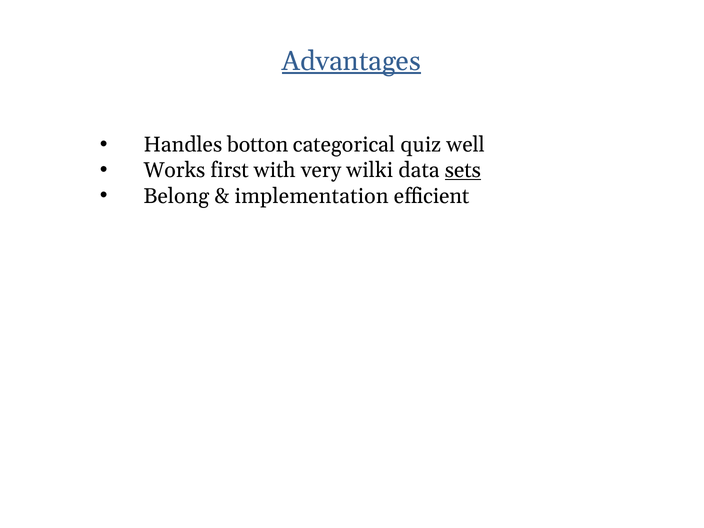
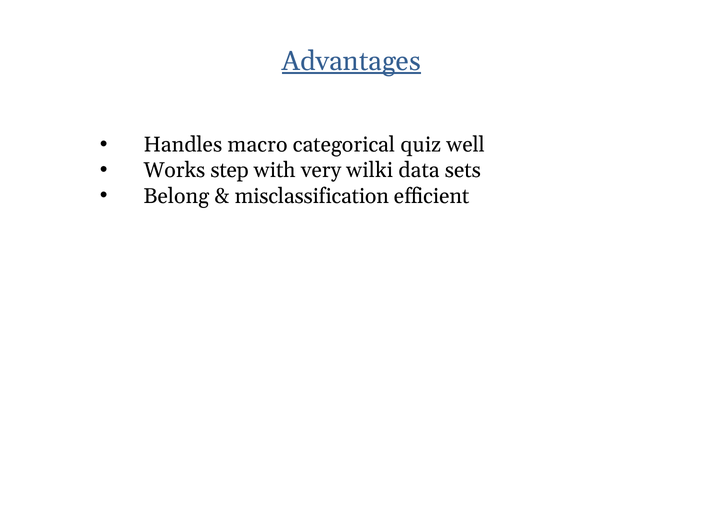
botton: botton -> macro (257, 145)
first: first -> step (230, 171)
sets underline: present -> none (463, 171)
implementation: implementation -> misclassification (312, 196)
